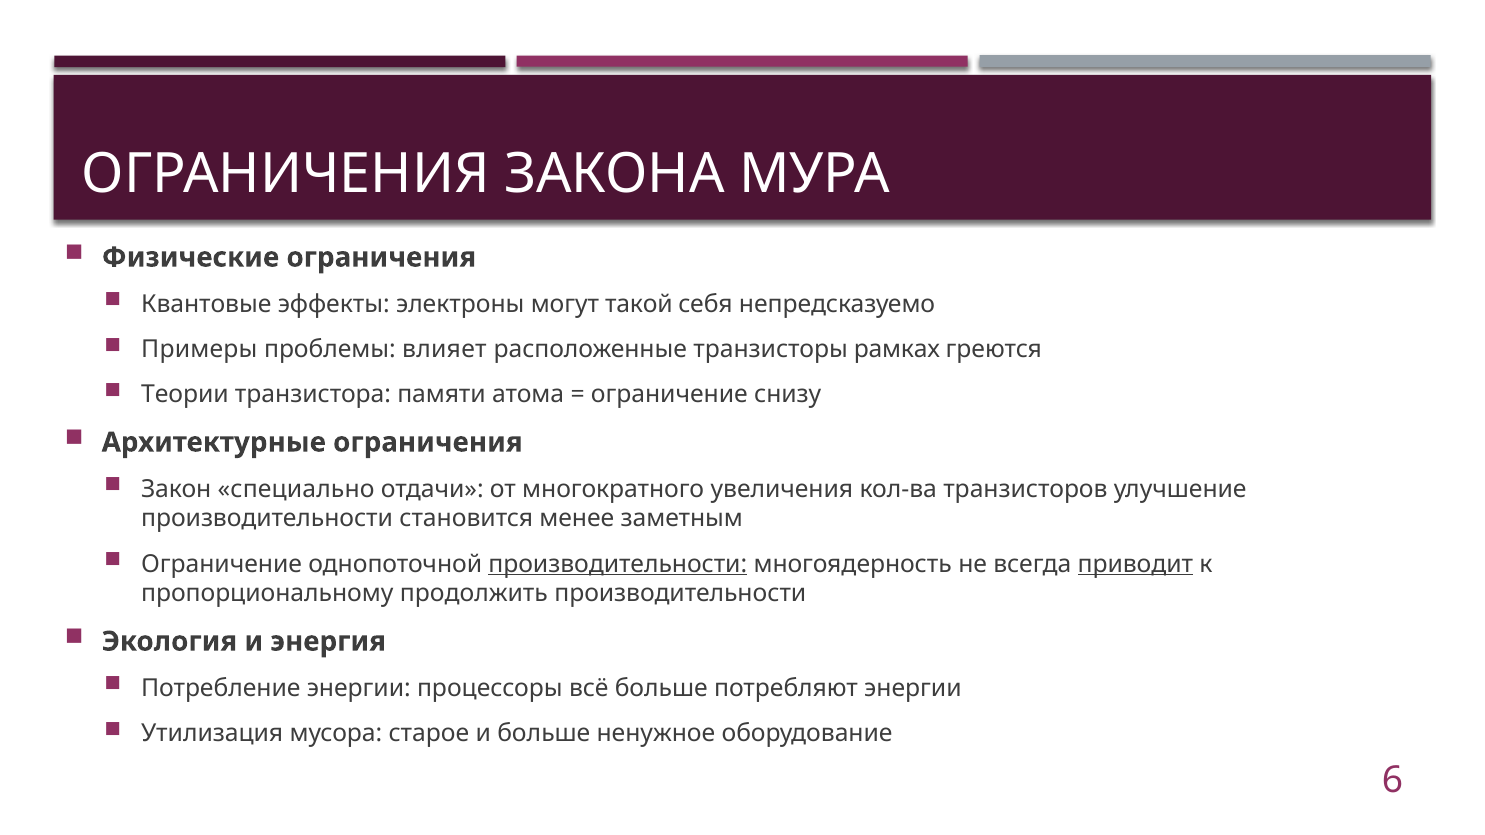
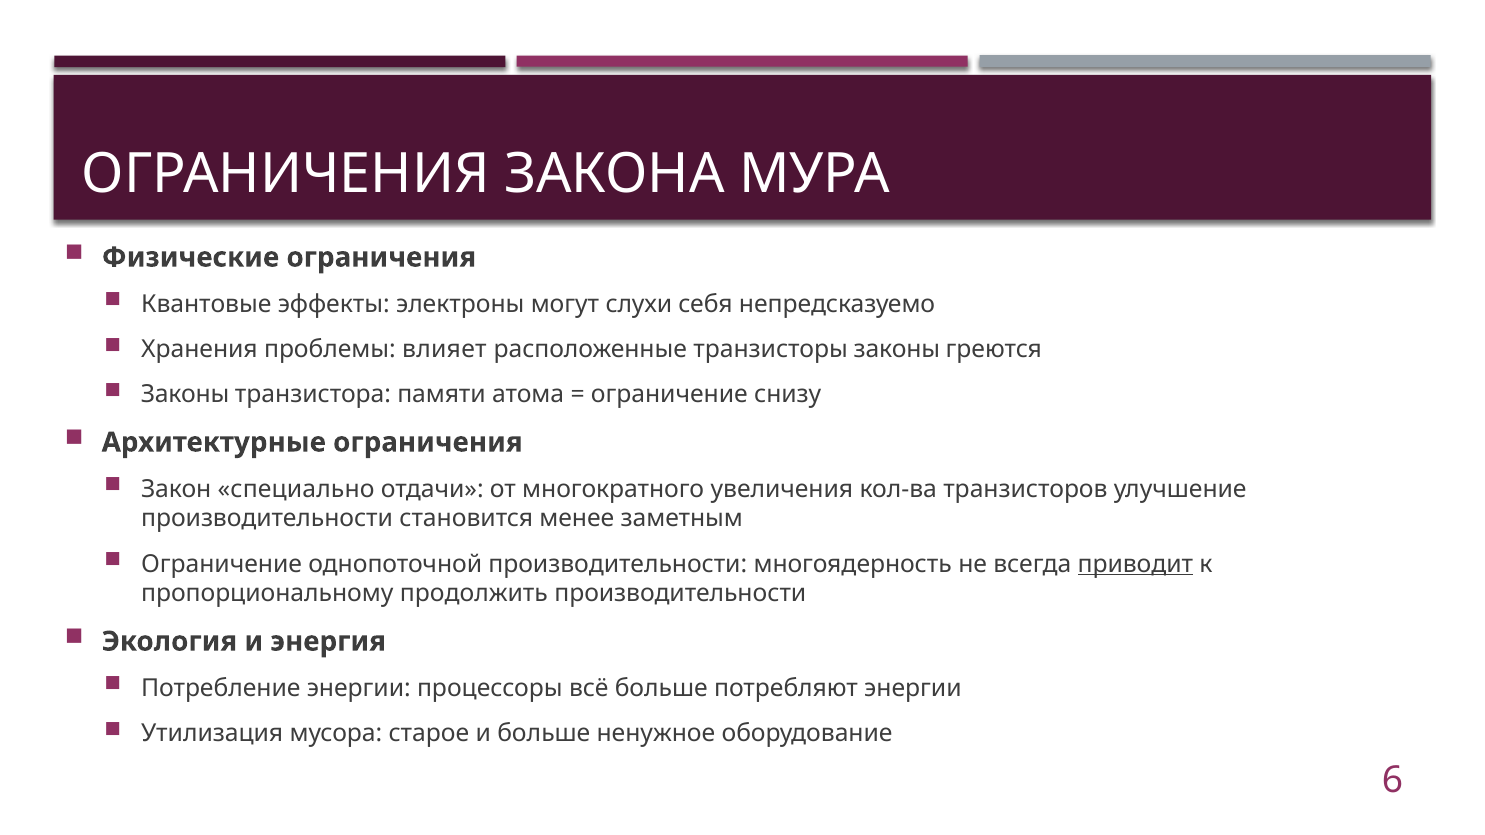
такой: такой -> слухи (639, 304)
Примеры: Примеры -> Хранения (199, 349)
транзисторы рамках: рамках -> законы (897, 349)
Теории: Теории -> Законы (185, 395)
производительности underline: present -> none (618, 564)
